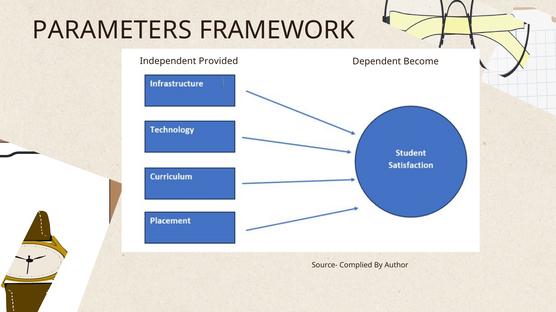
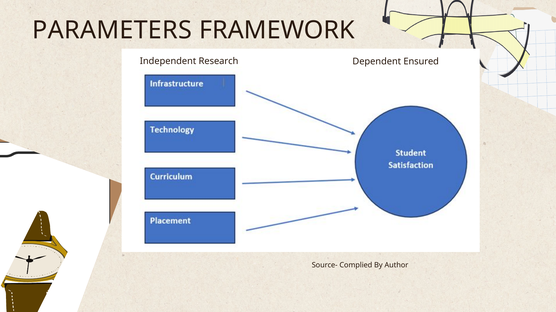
Provided: Provided -> Research (219, 61)
Become: Become -> Ensured (421, 62)
